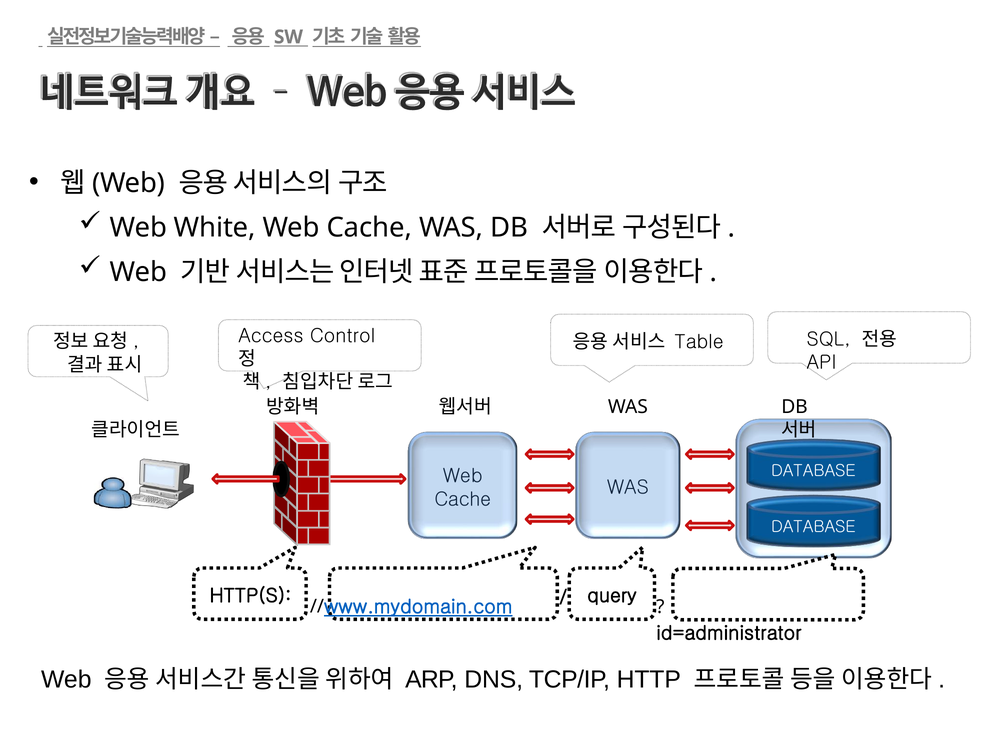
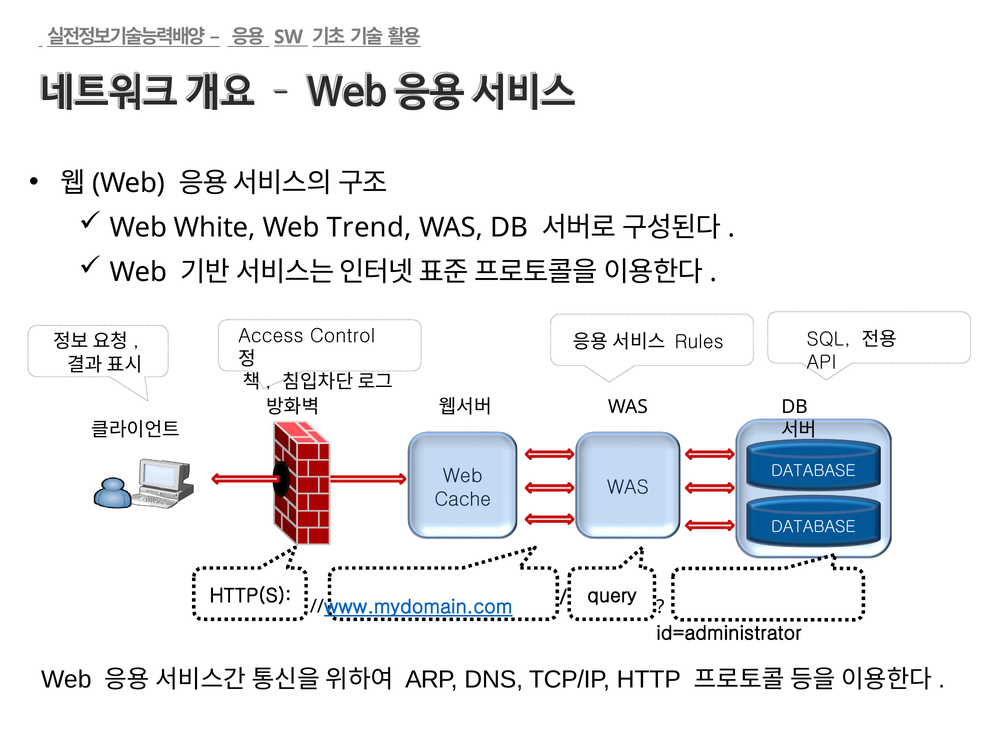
Cache: Cache -> Trend (369, 227)
Table: Table -> Rules (699, 342)
